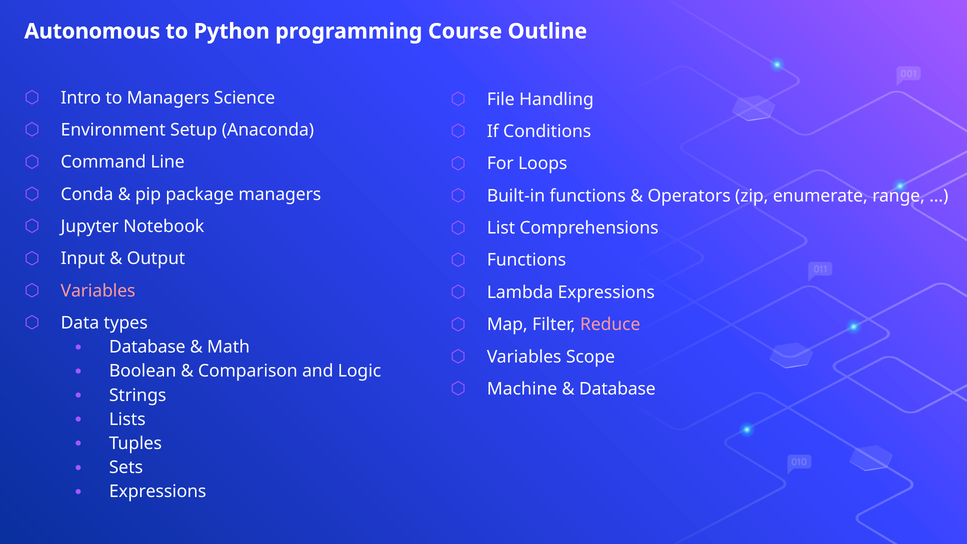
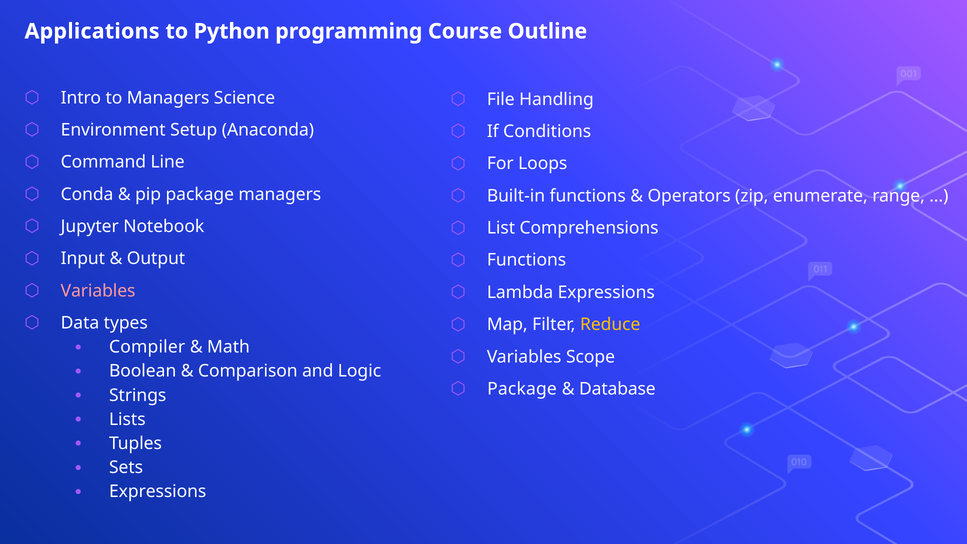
Autonomous: Autonomous -> Applications (92, 31)
Reduce colour: pink -> yellow (610, 325)
Database: Database -> Compiler (147, 347)
Machine: Machine -> Package (522, 389)
